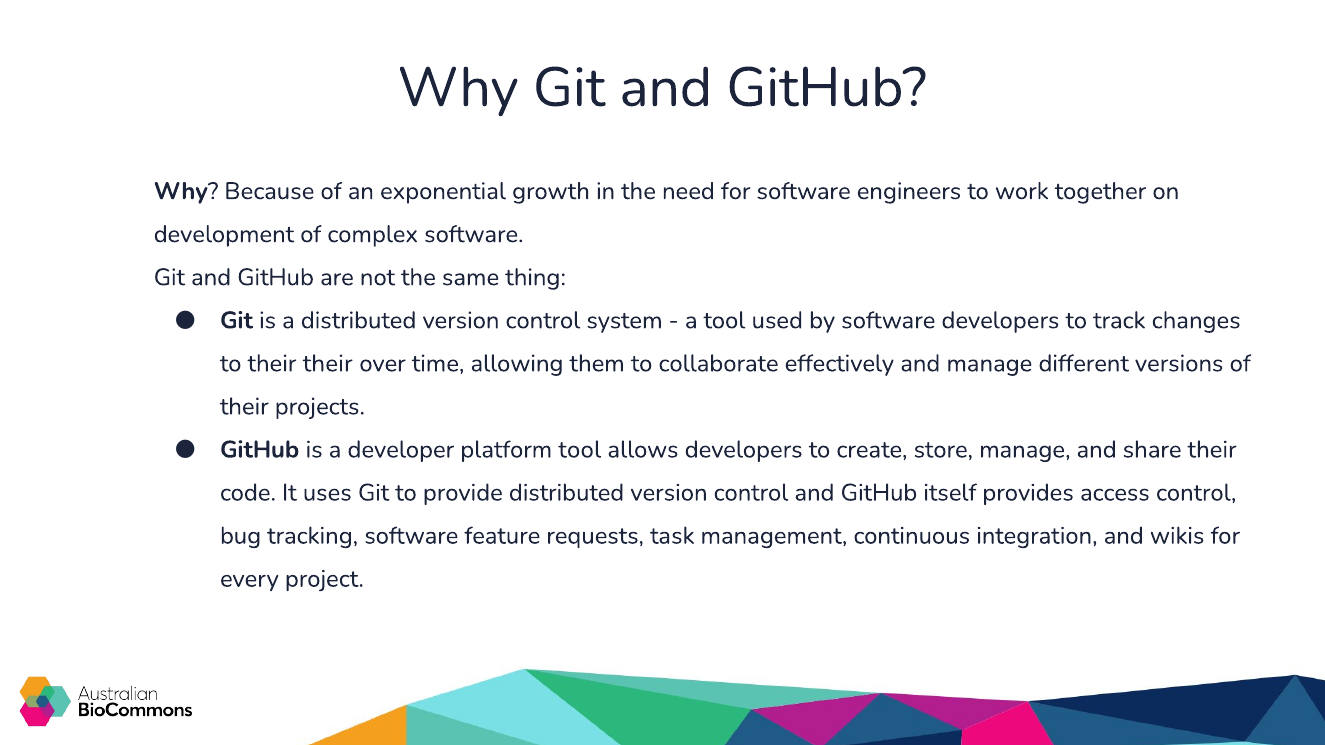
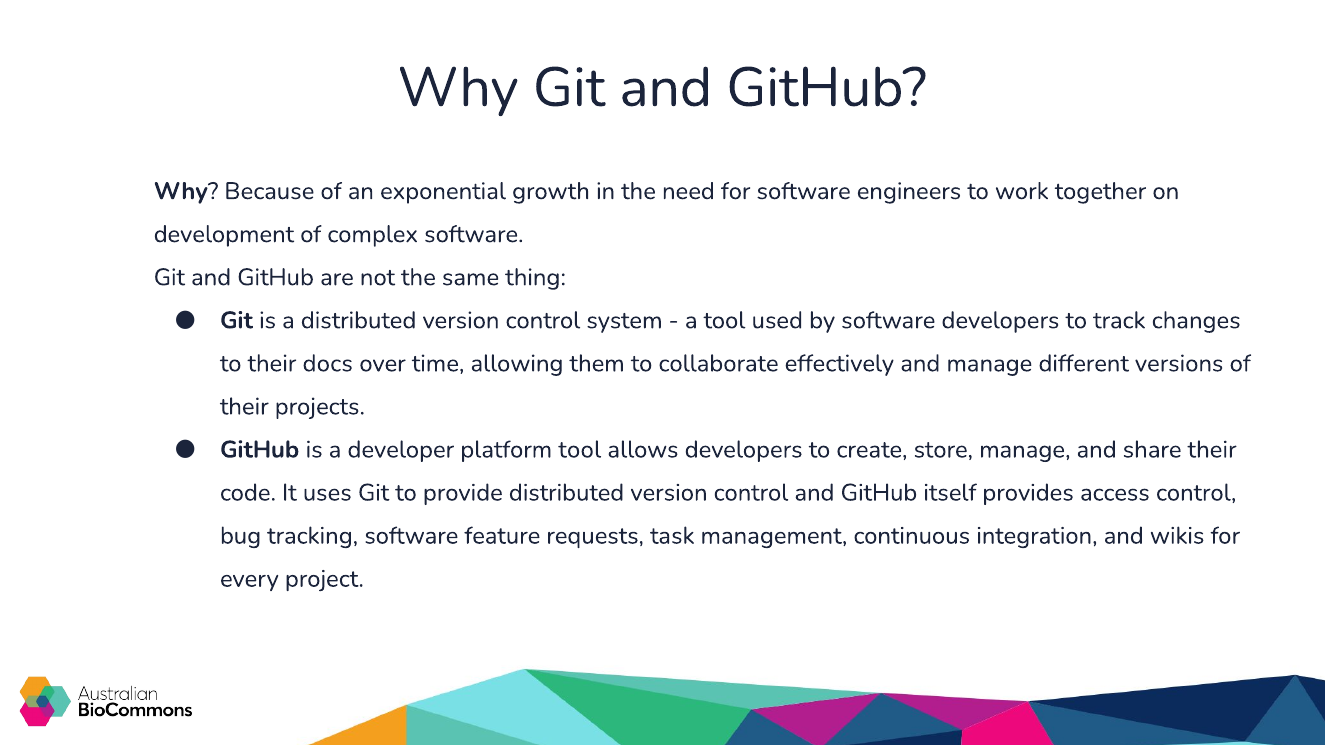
their their: their -> docs (328, 364)
